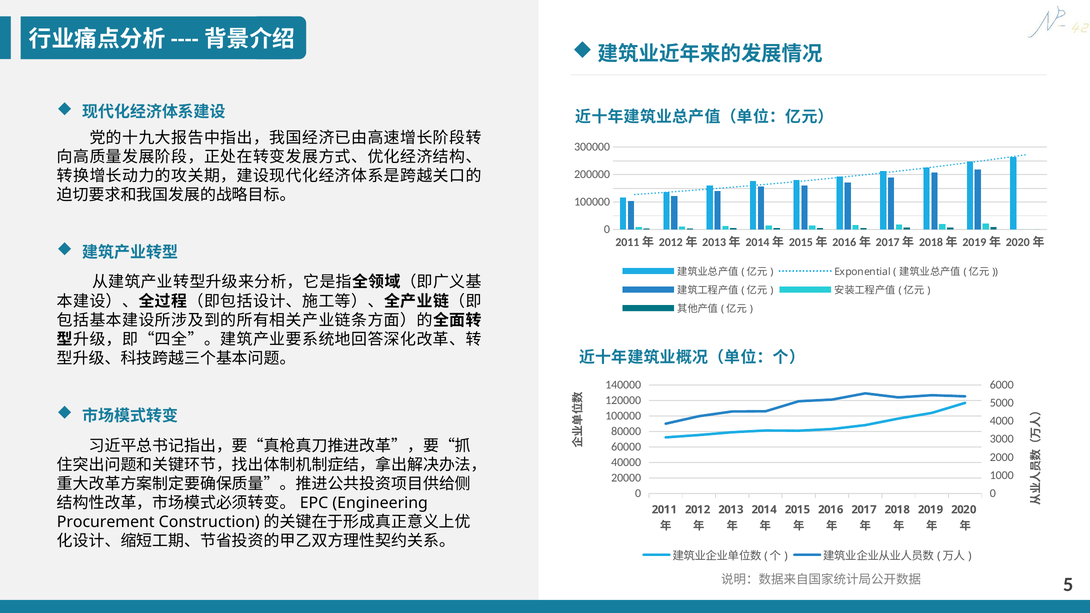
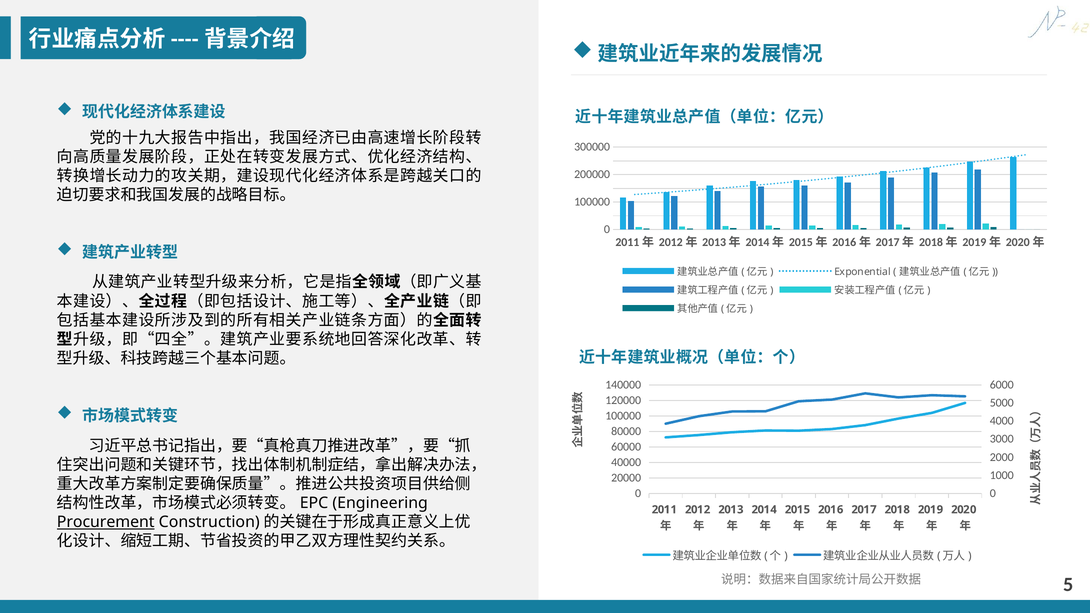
Procurement underline: none -> present (106, 522)
